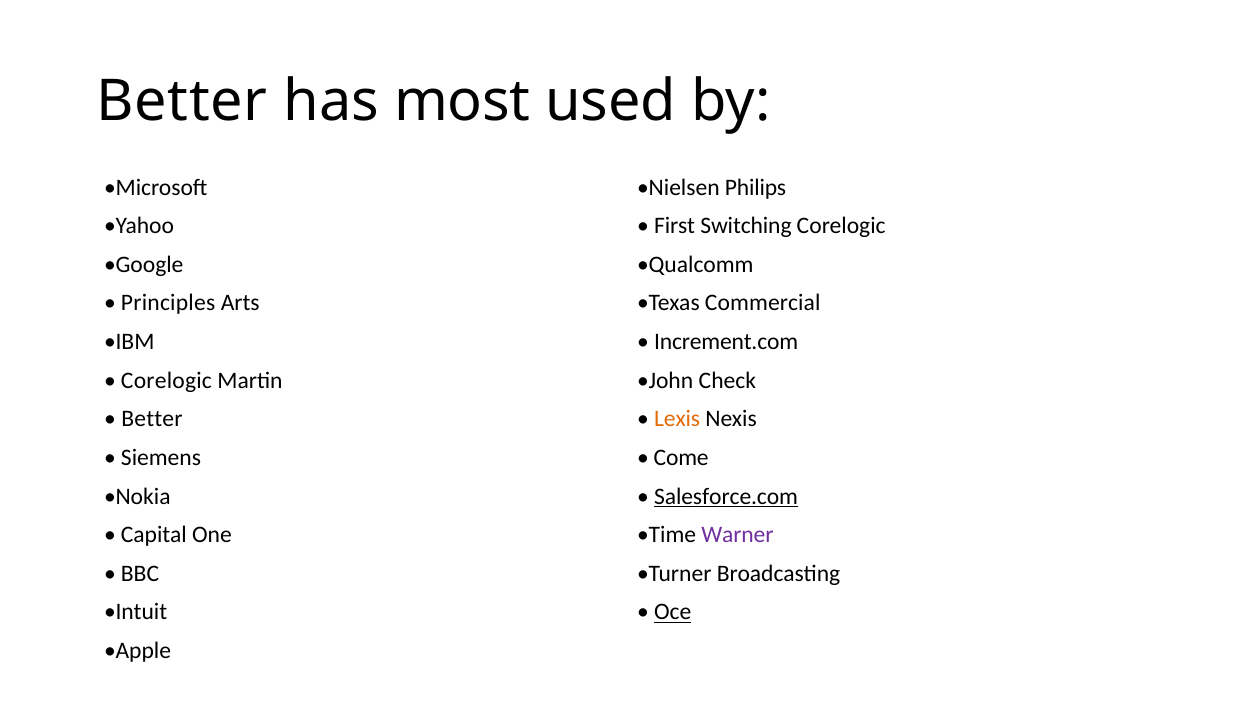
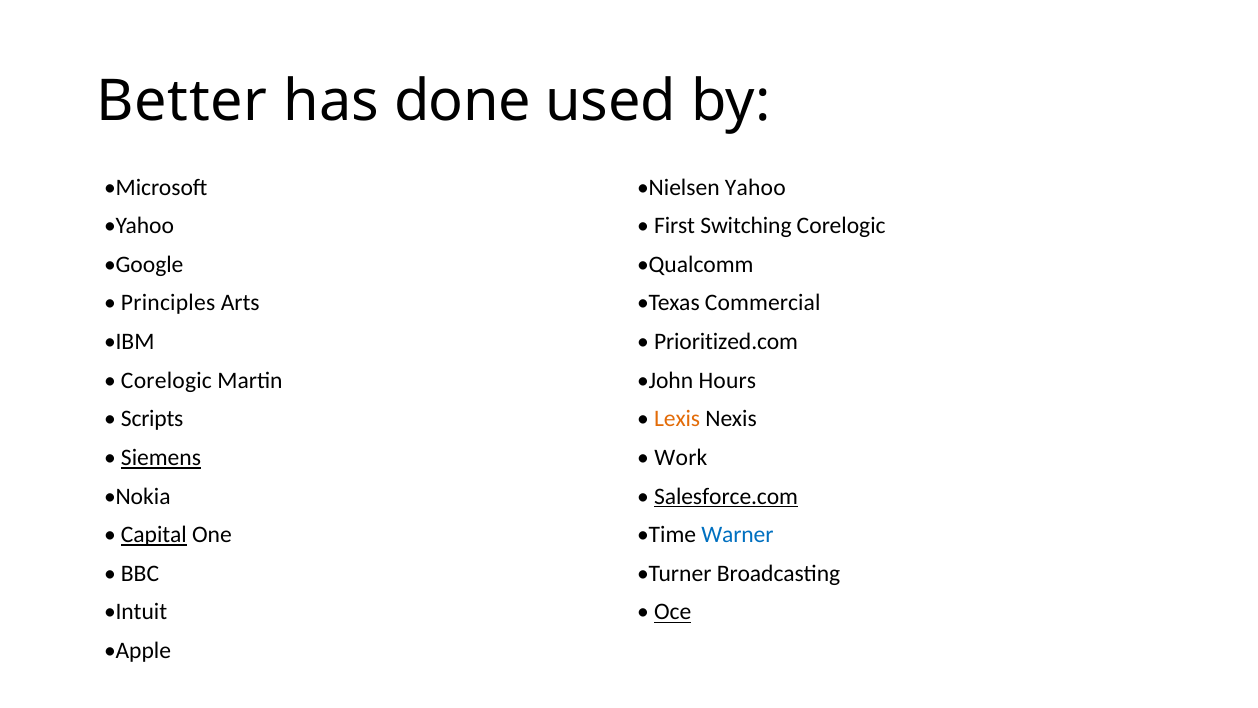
most: most -> done (462, 101)
Nielsen Philips: Philips -> Yahoo (755, 187)
Increment.com: Increment.com -> Prioritized.com (726, 342)
Check: Check -> Hours (727, 380)
Better: Better -> Scripts (152, 419)
Siemens underline: none -> present (161, 457)
Come: Come -> Work (681, 457)
Capital underline: none -> present (154, 535)
Warner colour: purple -> blue (737, 535)
